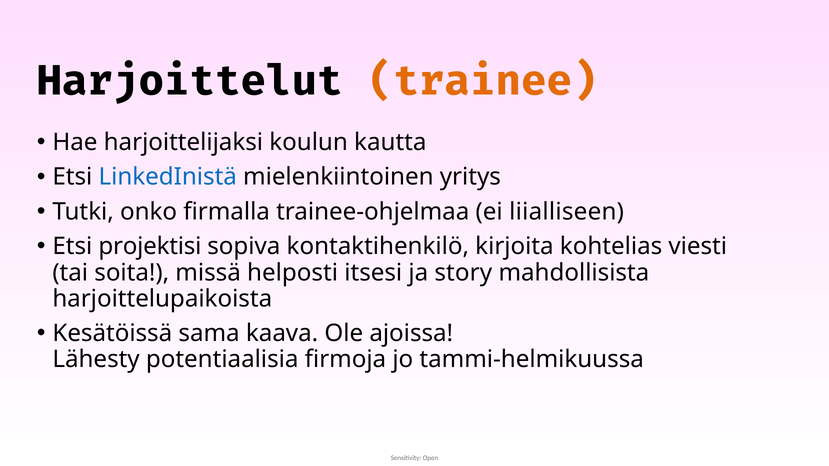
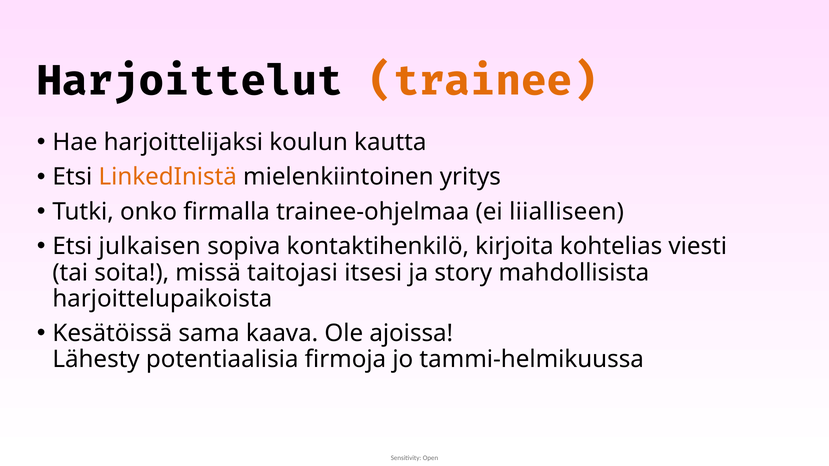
LinkedInistä colour: blue -> orange (168, 177)
projektisi: projektisi -> julkaisen (150, 247)
helposti: helposti -> taitojasi (293, 273)
